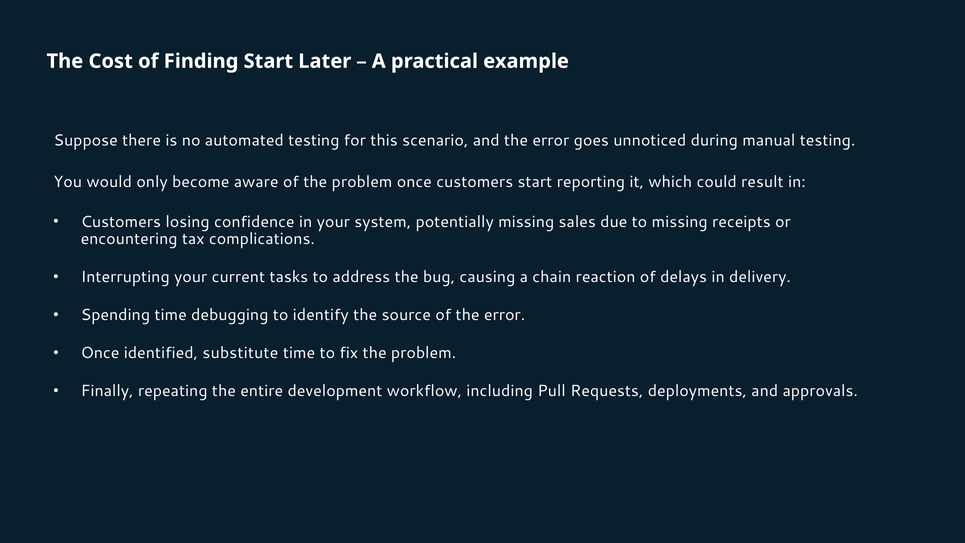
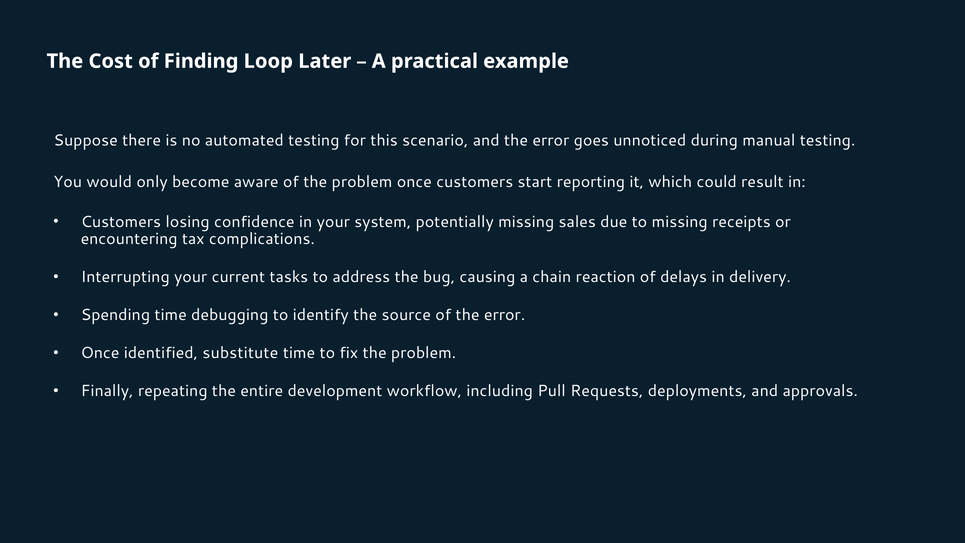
Finding Start: Start -> Loop (268, 61)
